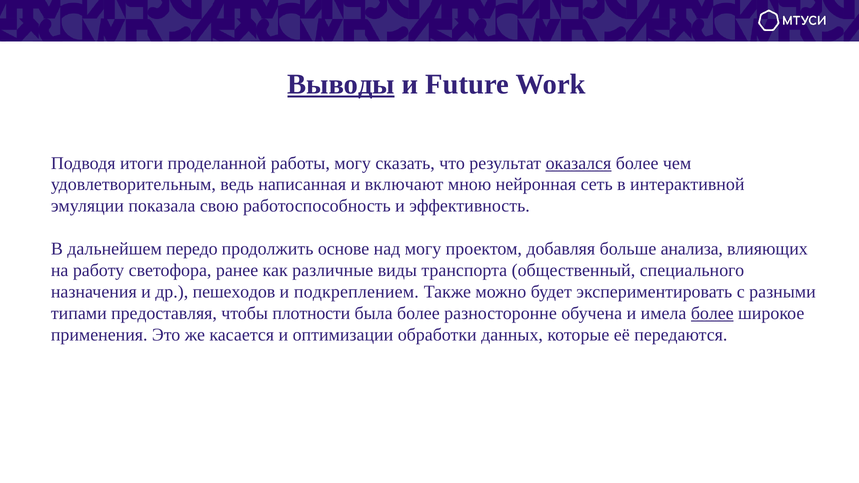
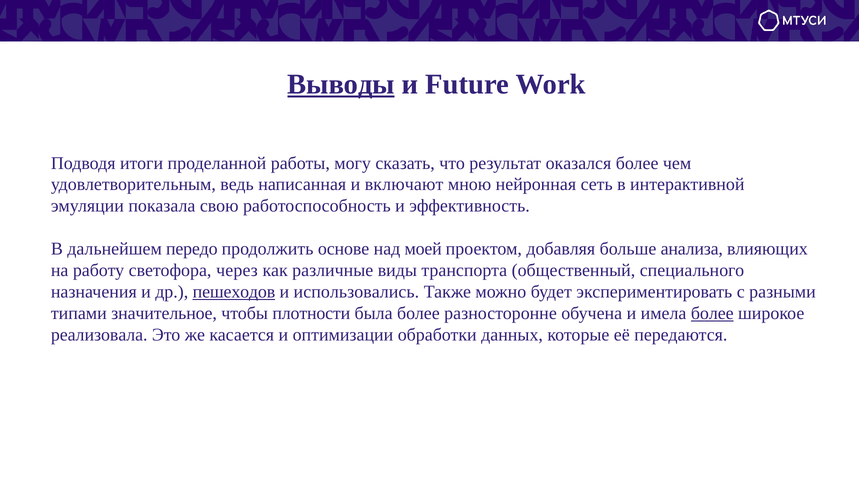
оказался underline: present -> none (578, 163)
над могу: могу -> моей (423, 249)
ранее: ранее -> через (237, 271)
пешеходов underline: none -> present (234, 292)
подкреплением: подкреплением -> использовались (356, 292)
предоставляя: предоставляя -> значительное (164, 314)
применения: применения -> реализовала (99, 335)
